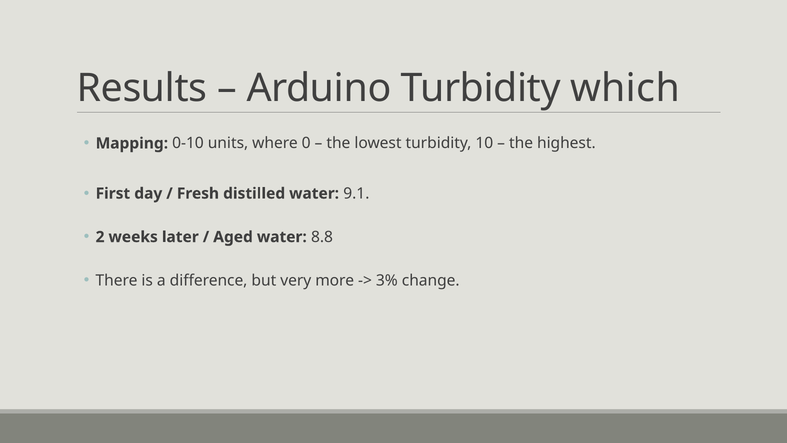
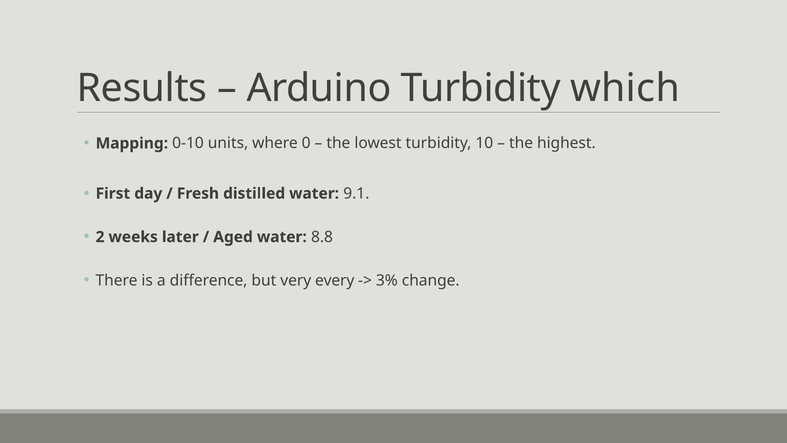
more: more -> every (335, 280)
